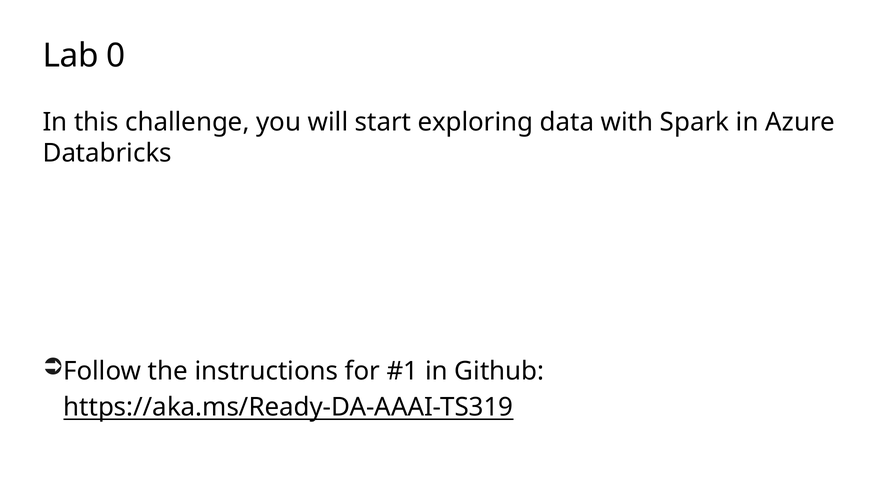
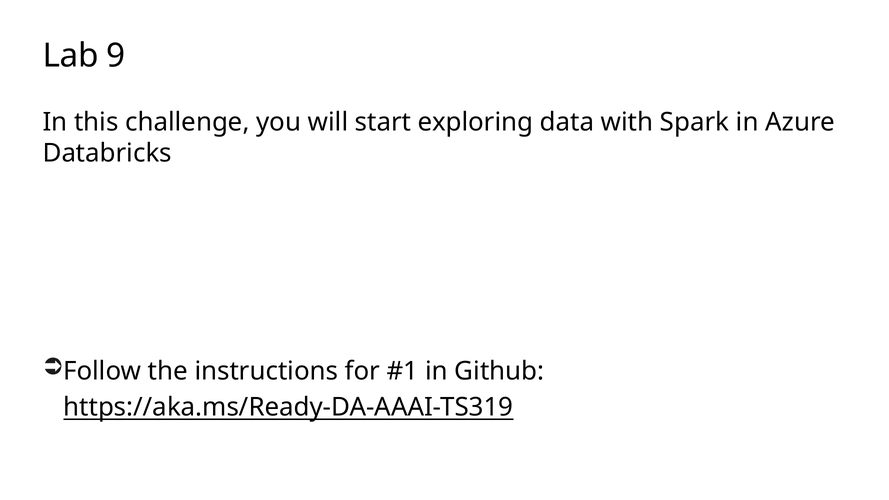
0: 0 -> 9 (116, 56)
